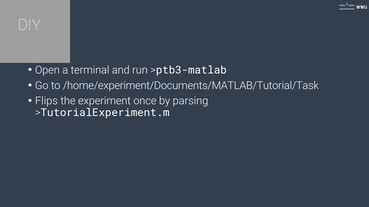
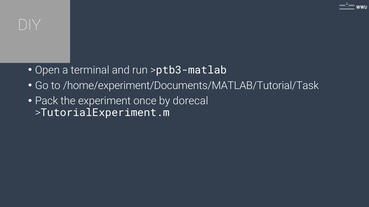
Flips: Flips -> Pack (47, 101)
parsing: parsing -> dorecal (190, 101)
